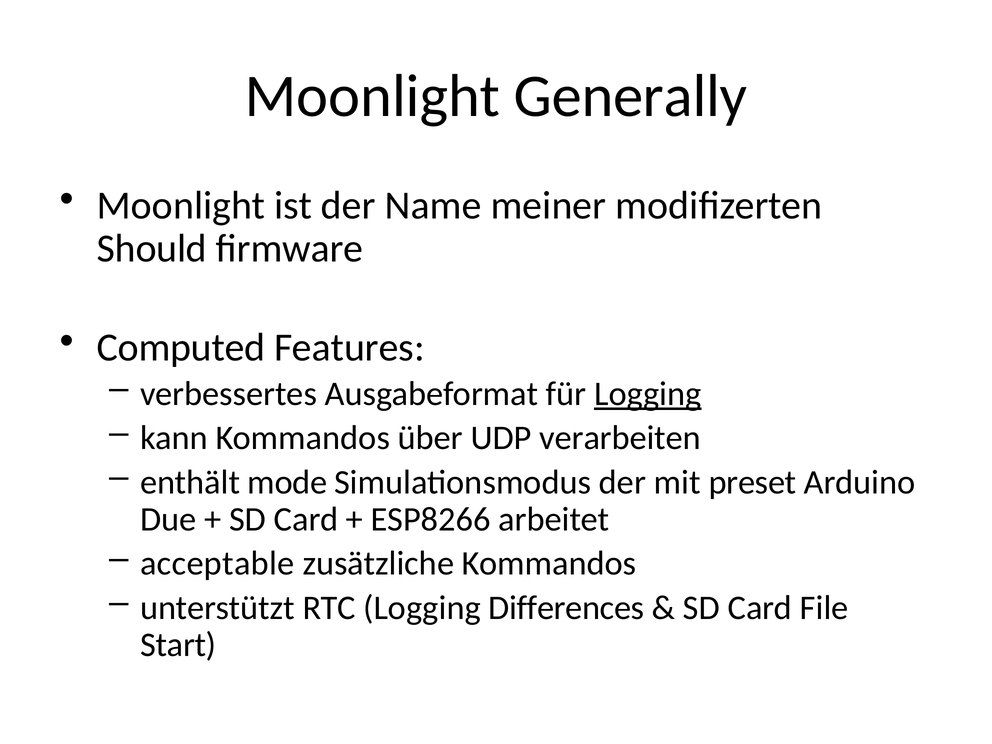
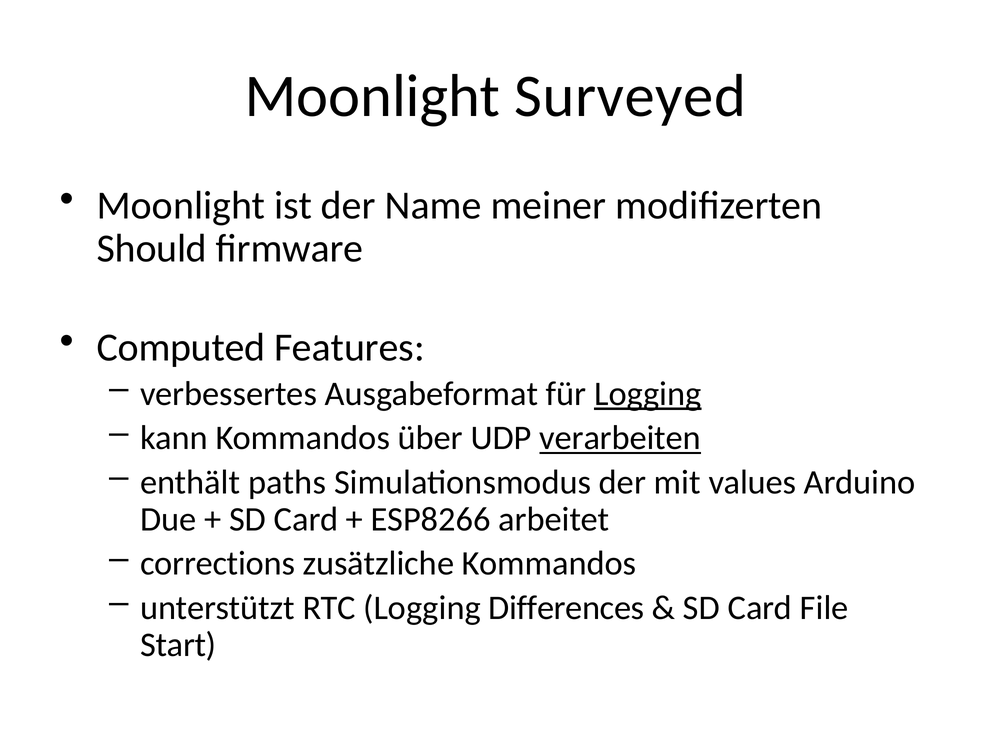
Generally: Generally -> Surveyed (630, 96)
verarbeiten underline: none -> present (620, 438)
mode: mode -> paths (287, 482)
preset: preset -> values (752, 482)
acceptable: acceptable -> corrections (218, 564)
